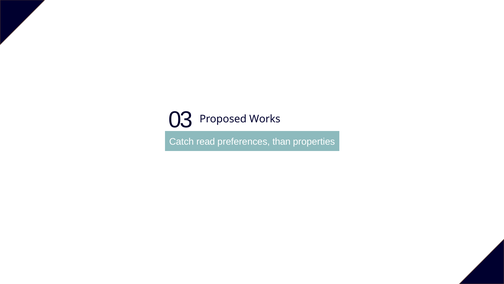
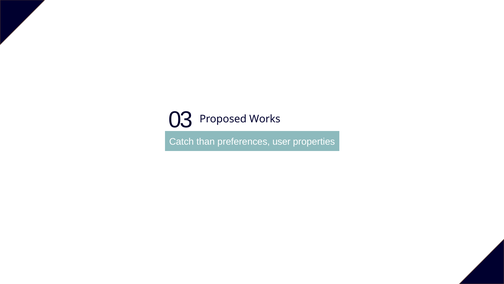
read: read -> than (206, 141)
than: than -> user (281, 141)
